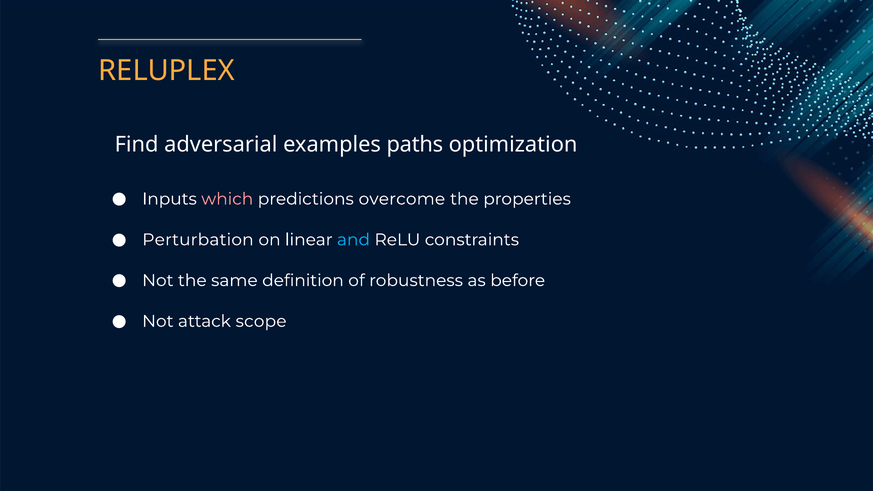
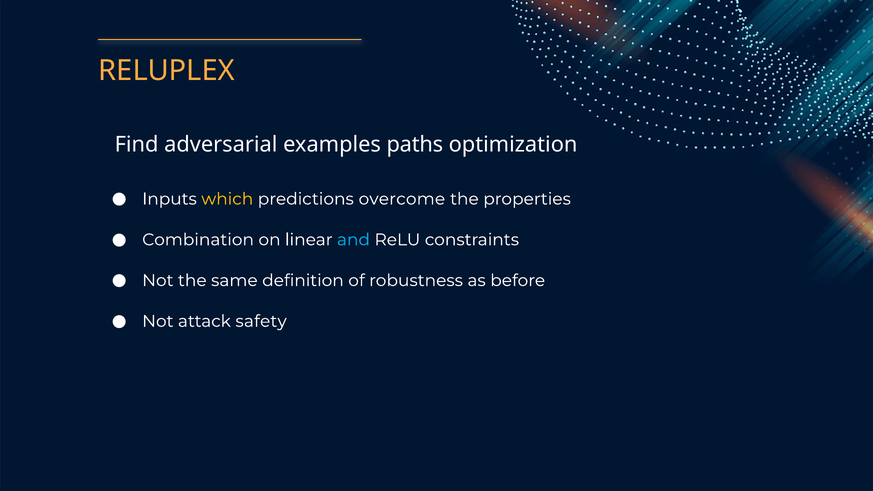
which colour: pink -> yellow (227, 199)
Perturbation: Perturbation -> Combination (198, 240)
scope: scope -> safety (261, 321)
